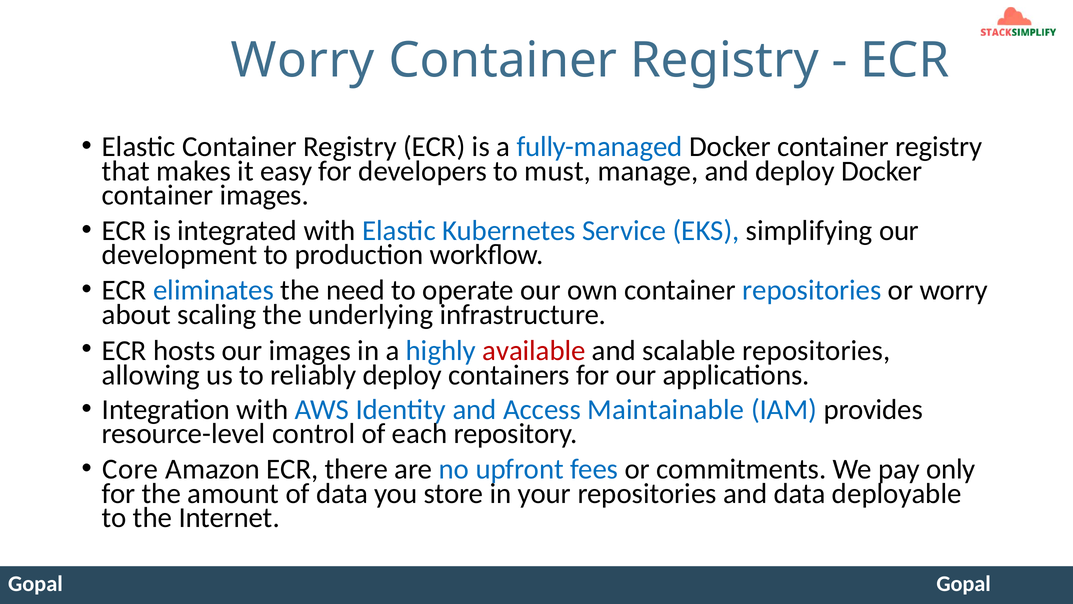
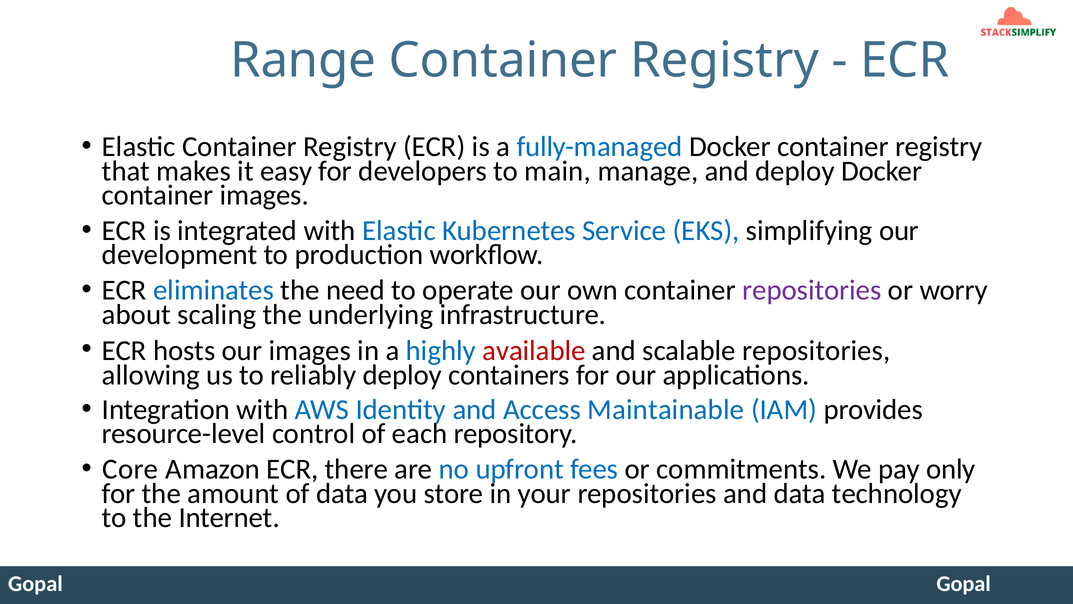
Worry: Worry -> Range (303, 61)
must: must -> main (558, 171)
repositories colour: blue -> purple (812, 290)
deployable: deployable -> technology (897, 493)
